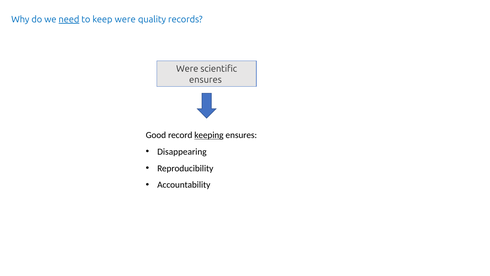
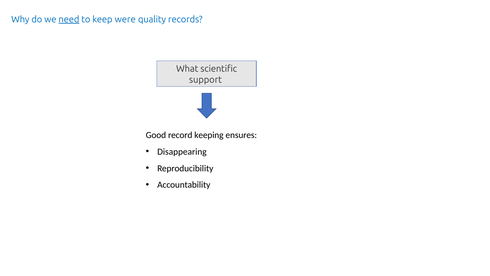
Were: Were -> What (187, 69)
ensures: ensures -> support (205, 80)
keeping underline: present -> none (209, 135)
